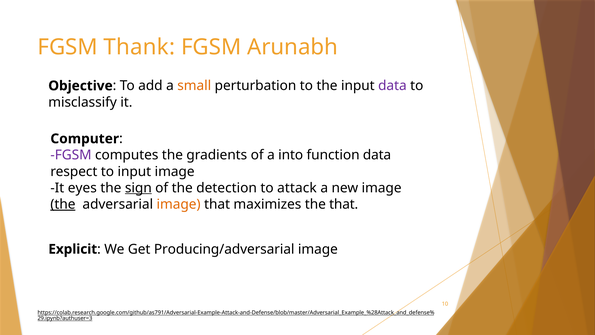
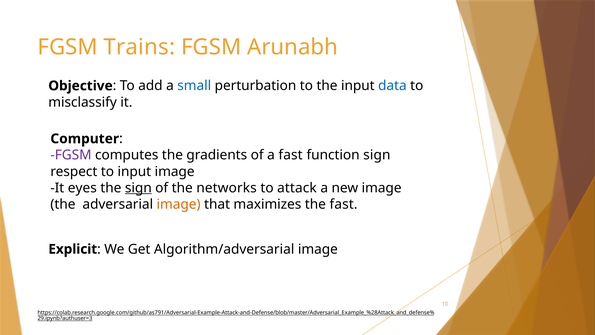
Thank: Thank -> Trains (139, 47)
small colour: orange -> blue (194, 86)
data colour: purple -> blue (392, 86)
a into: into -> fast (291, 155)
function data: data -> sign (377, 155)
detection: detection -> networks (227, 188)
the underline: present -> none (63, 204)
the that: that -> fast (344, 204)
Producing/adversarial: Producing/adversarial -> Algorithm/adversarial (224, 249)
